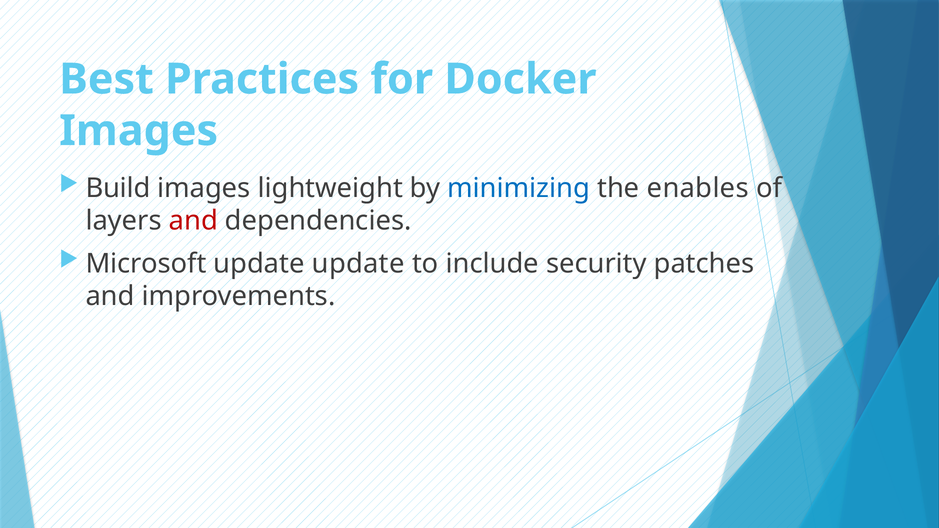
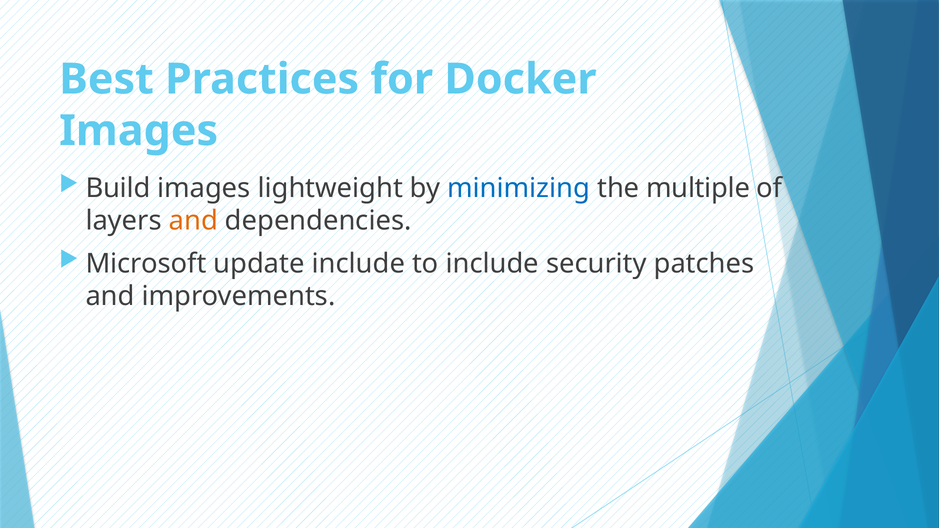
enables: enables -> multiple (698, 188)
and colour: red -> orange (193, 221)
update update: update -> include (358, 264)
